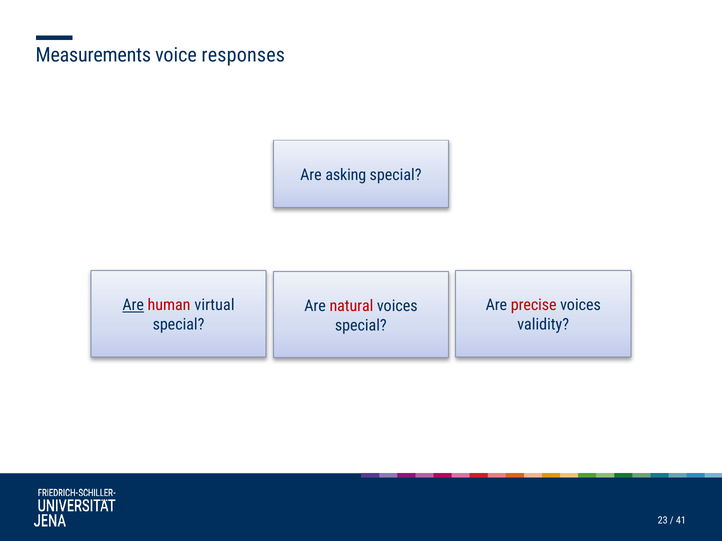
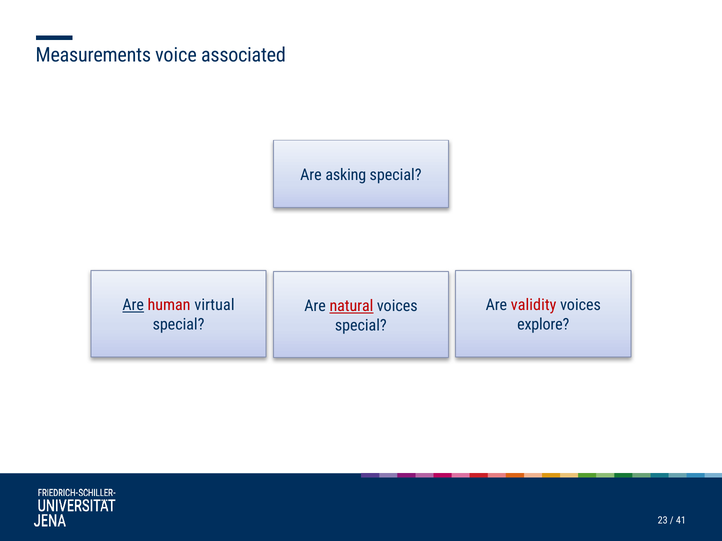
responses: responses -> associated (243, 55)
precise: precise -> validity (534, 305)
natural underline: none -> present (351, 306)
validity: validity -> explore (543, 325)
